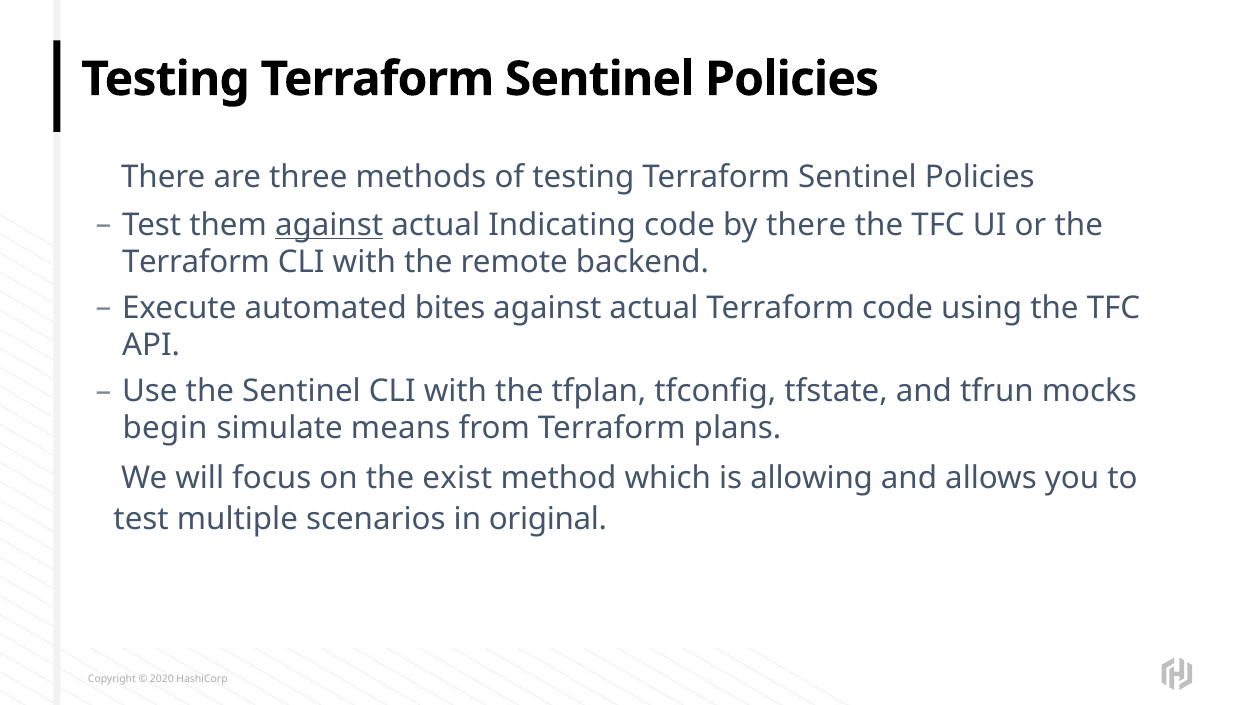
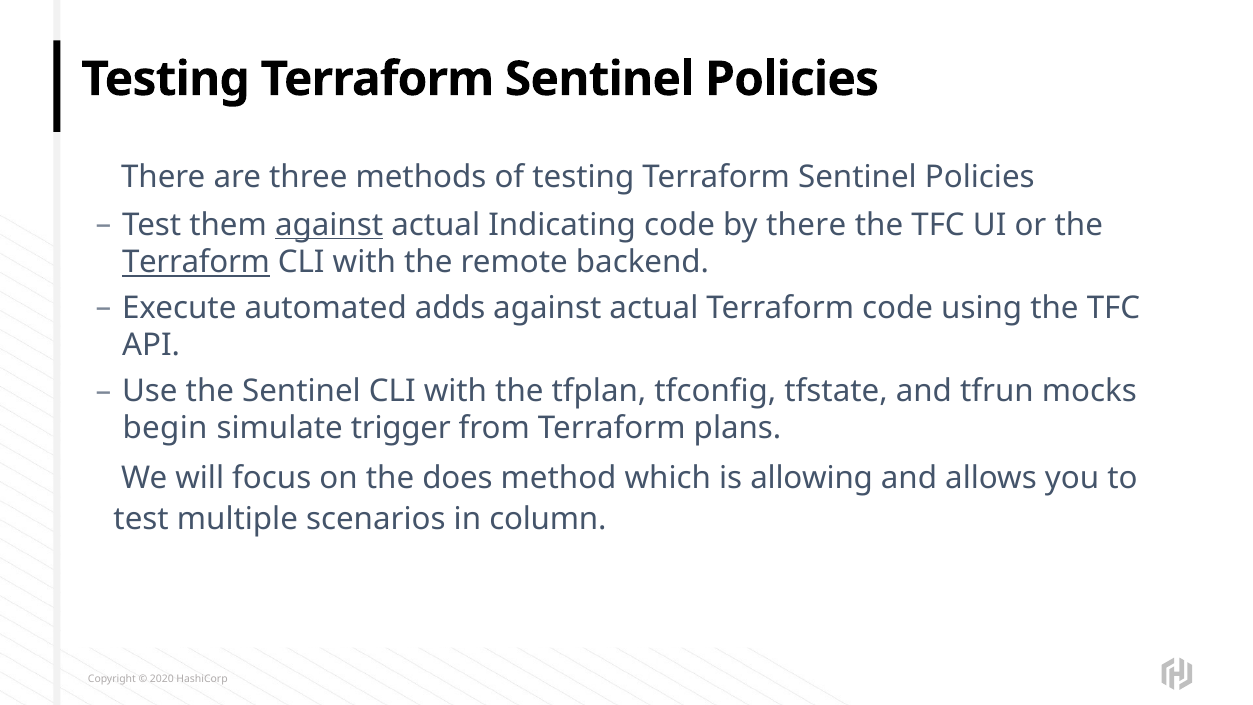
Terraform underline: none -> present (196, 263)
bites: bites -> adds (450, 308)
means: means -> trigger (401, 429)
exist: exist -> does (458, 478)
original: original -> column (548, 519)
